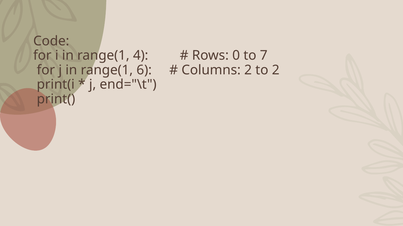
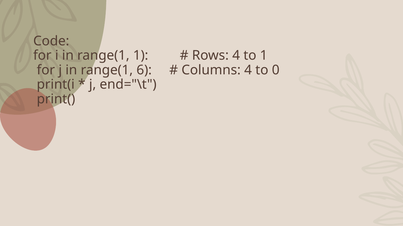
range(1 4: 4 -> 1 (141, 56)
Rows 0: 0 -> 4 (236, 56)
to 7: 7 -> 1 (264, 56)
Columns 2: 2 -> 4 (248, 70)
to 2: 2 -> 0 (276, 70)
